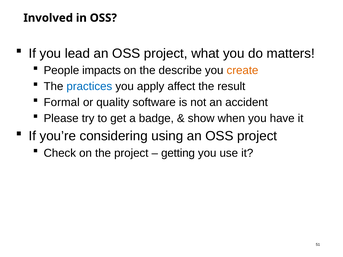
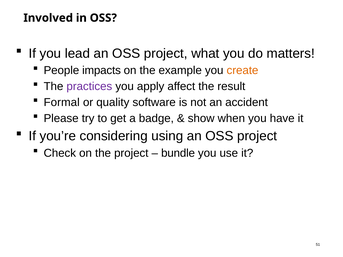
describe: describe -> example (180, 71)
practices colour: blue -> purple (89, 87)
getting: getting -> bundle (178, 153)
